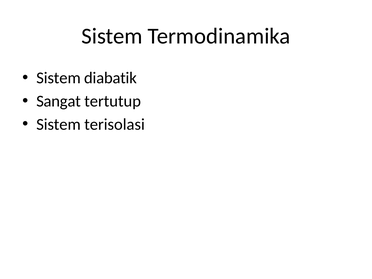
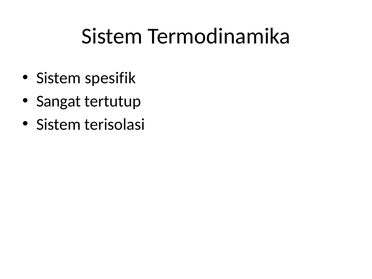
diabatik: diabatik -> spesifik (110, 78)
